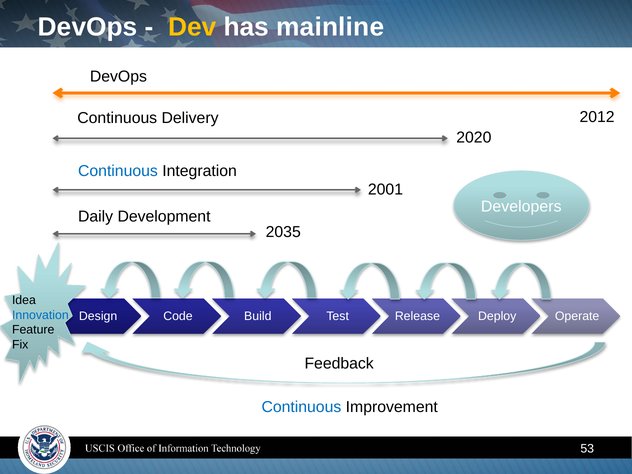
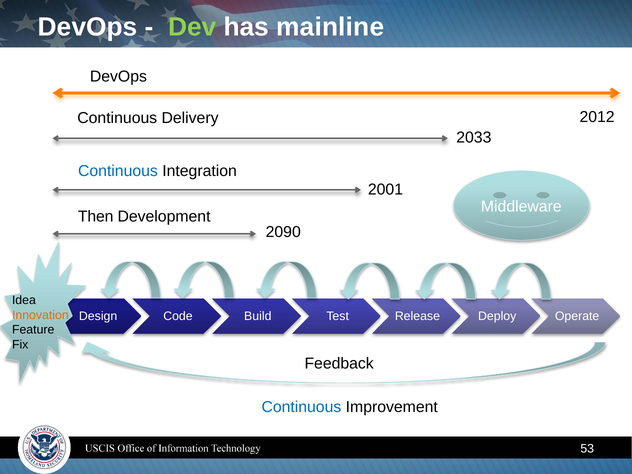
Dev colour: yellow -> light green (192, 27)
2020: 2020 -> 2033 (474, 137)
Developers: Developers -> Middleware (521, 207)
Daily: Daily -> Then (96, 216)
2035: 2035 -> 2090 (283, 232)
Innovation colour: blue -> orange (40, 315)
